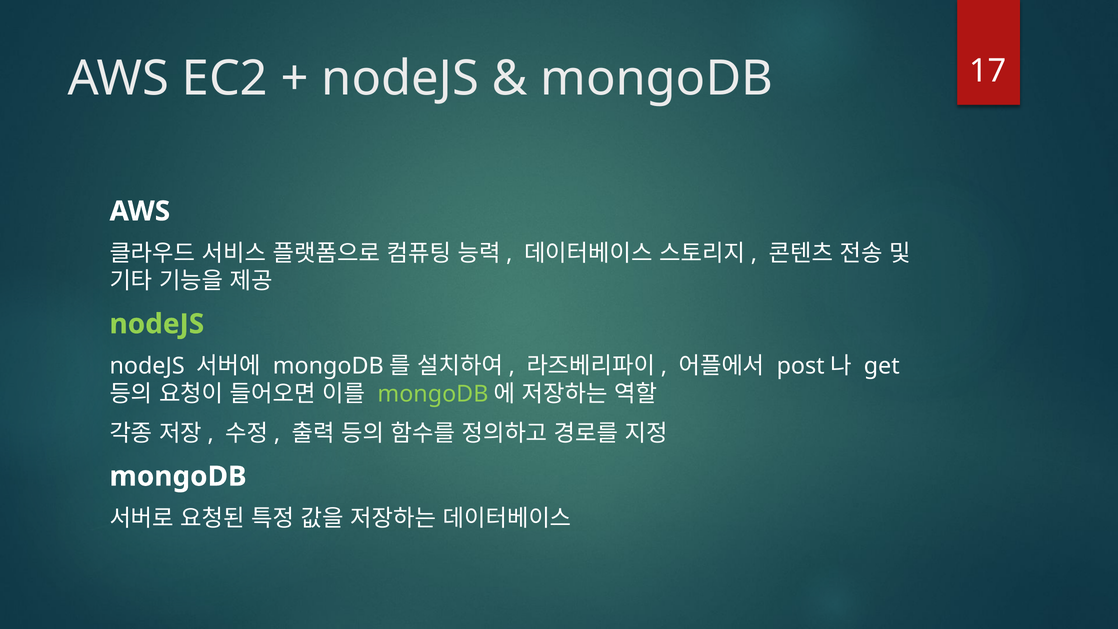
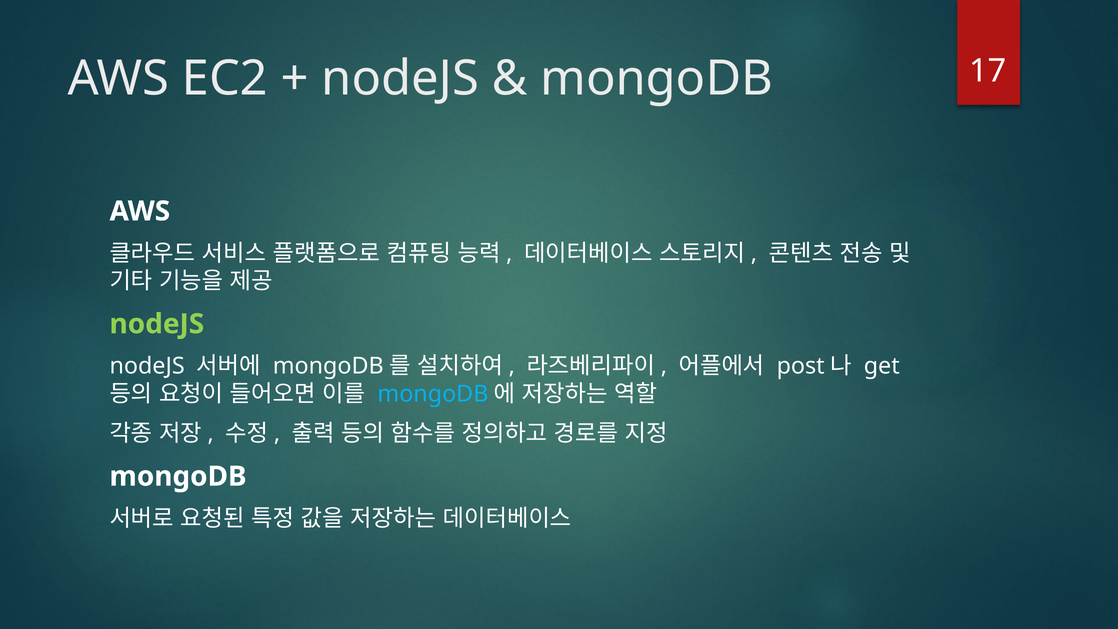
mongoDB colour: light green -> light blue (433, 394)
